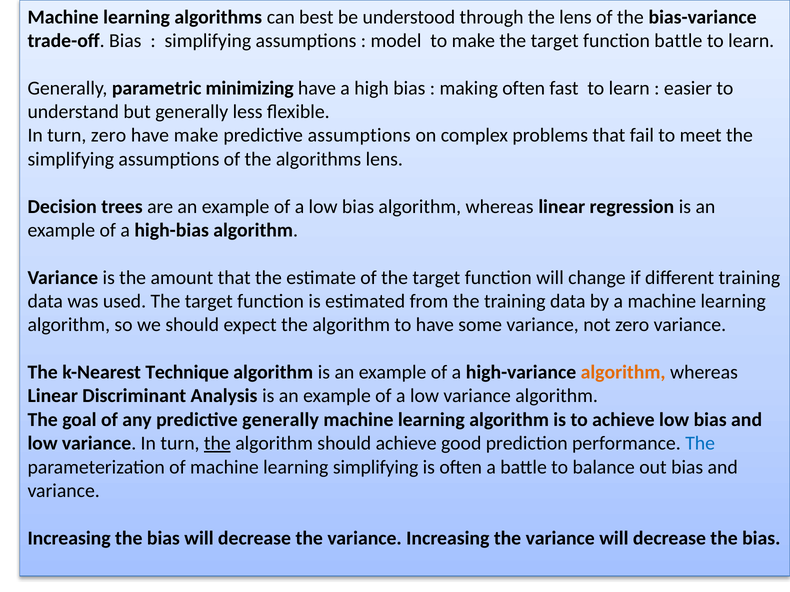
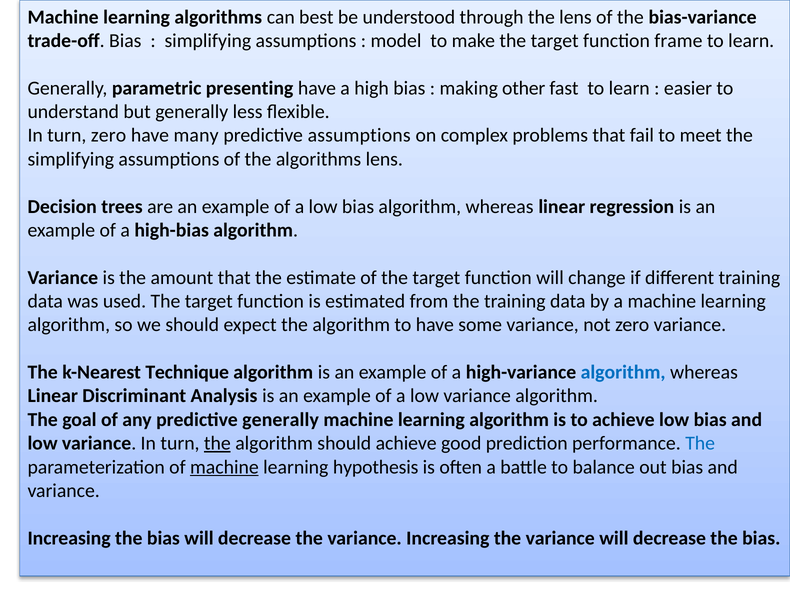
function battle: battle -> frame (678, 41)
minimizing: minimizing -> presenting (250, 88)
making often: often -> other (524, 88)
have make: make -> many (196, 136)
algorithm colour: orange -> blue (623, 373)
machine underline: none -> present (224, 467)
learning simplifying: simplifying -> hypothesis (376, 467)
